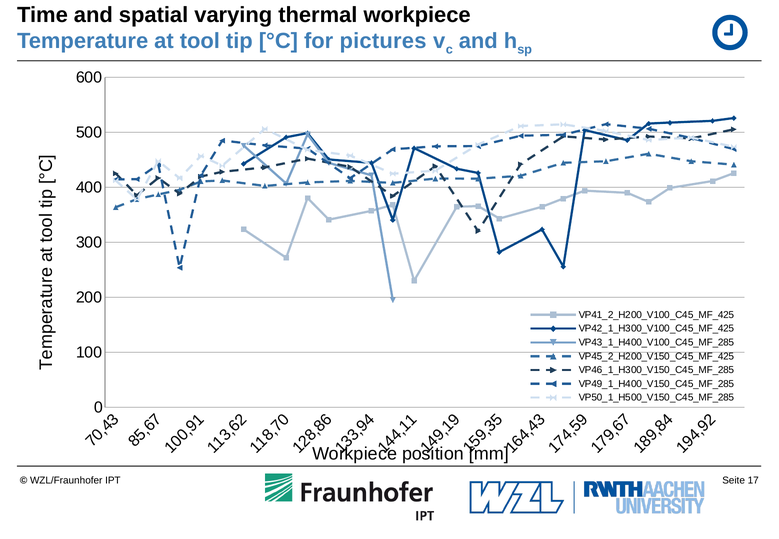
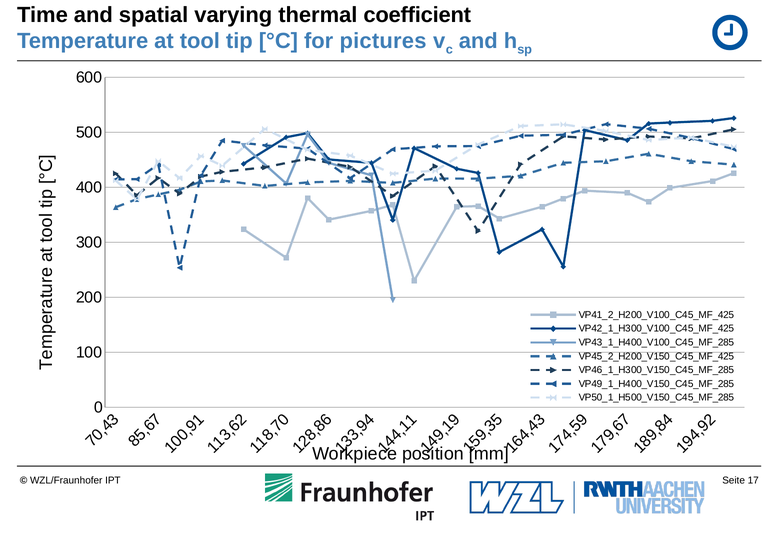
thermal workpiece: workpiece -> coefficient (417, 15)
